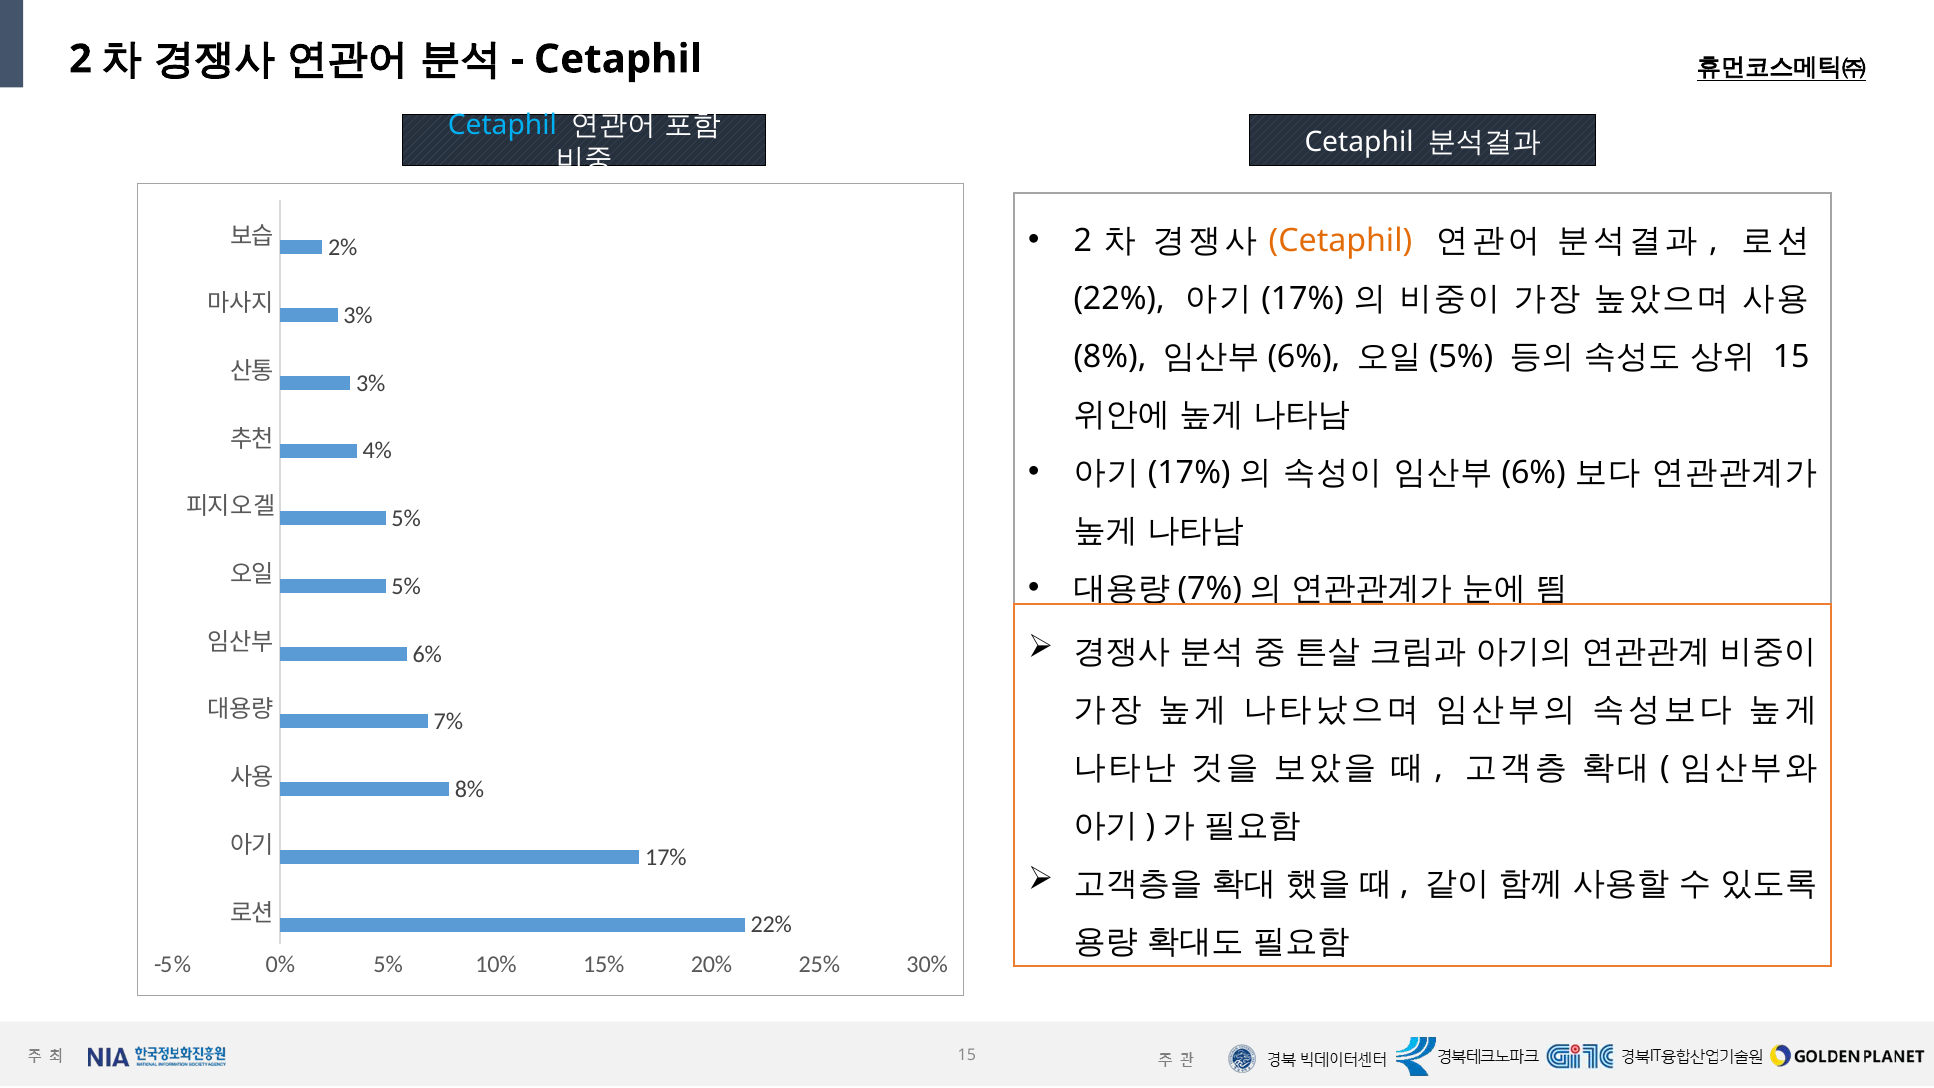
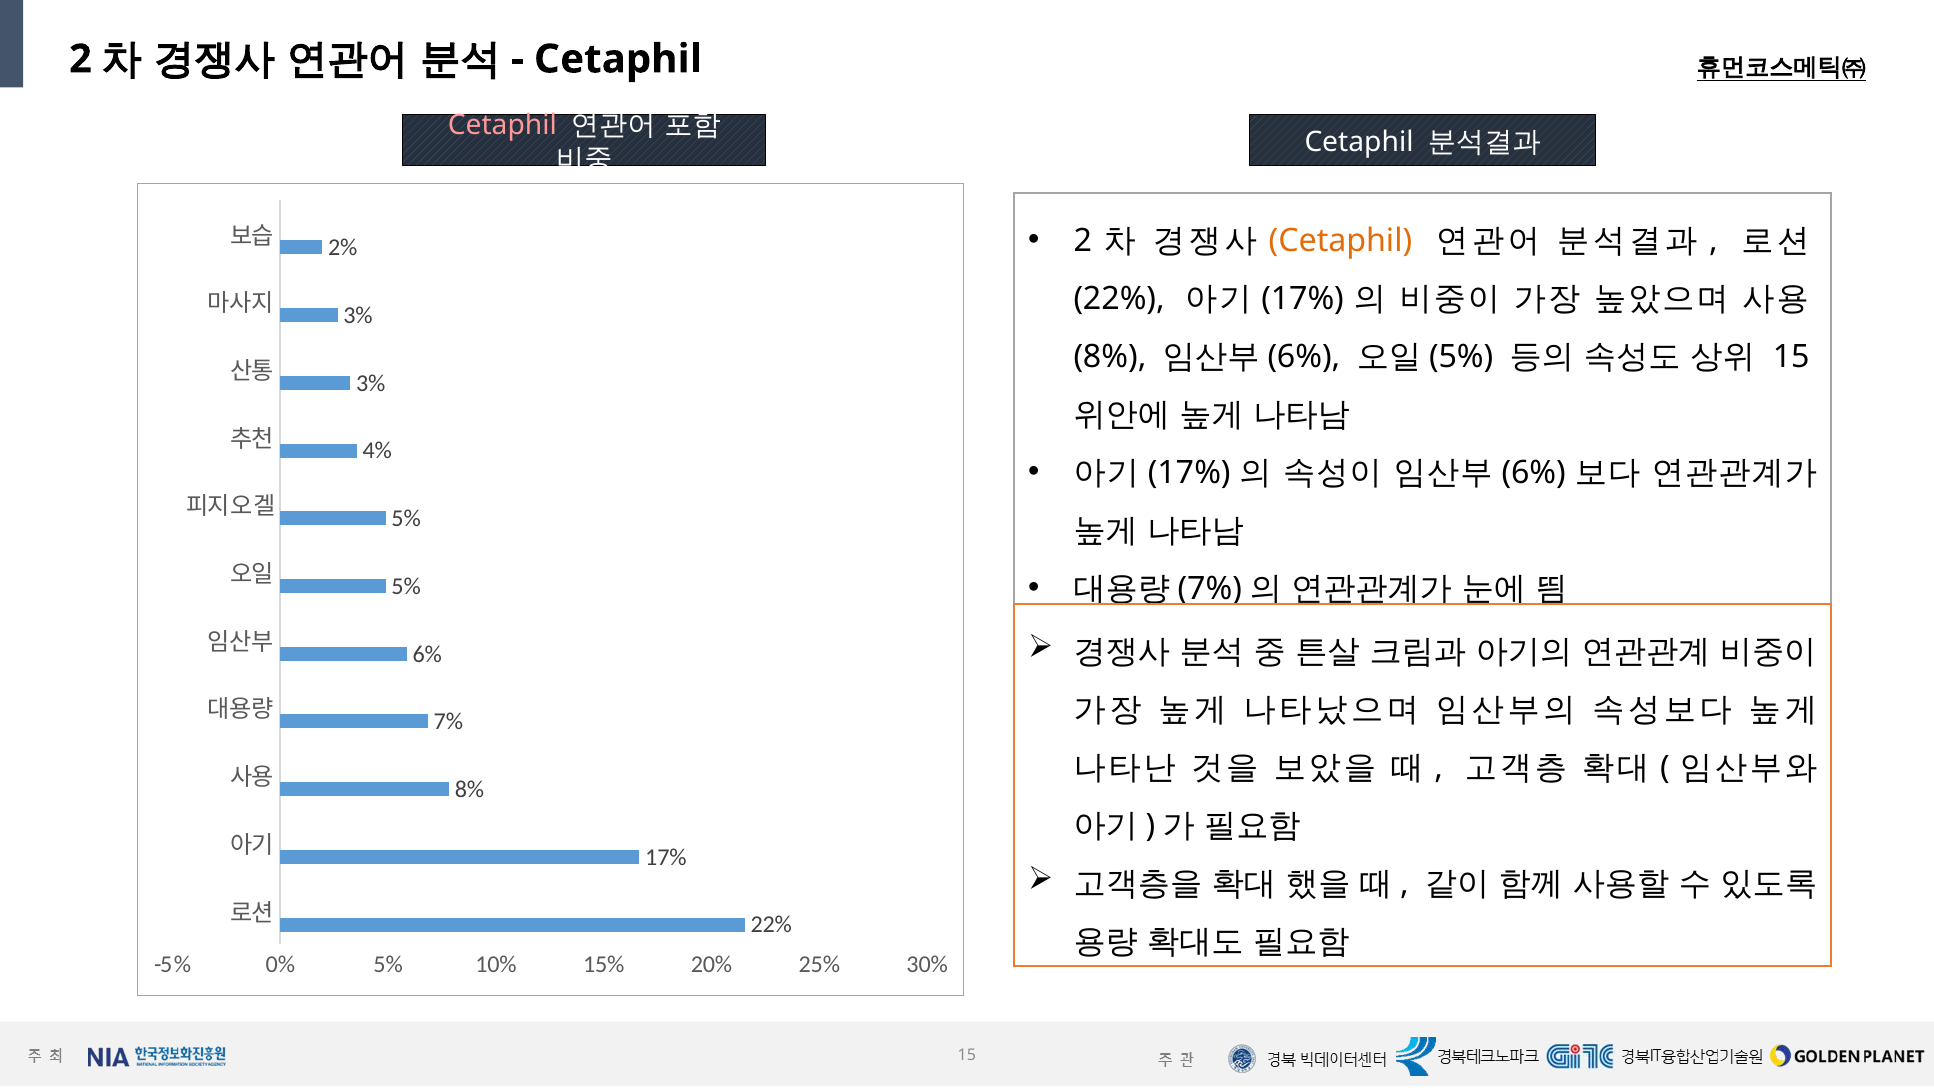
Cetaphil colour: light blue -> pink (502, 125)
